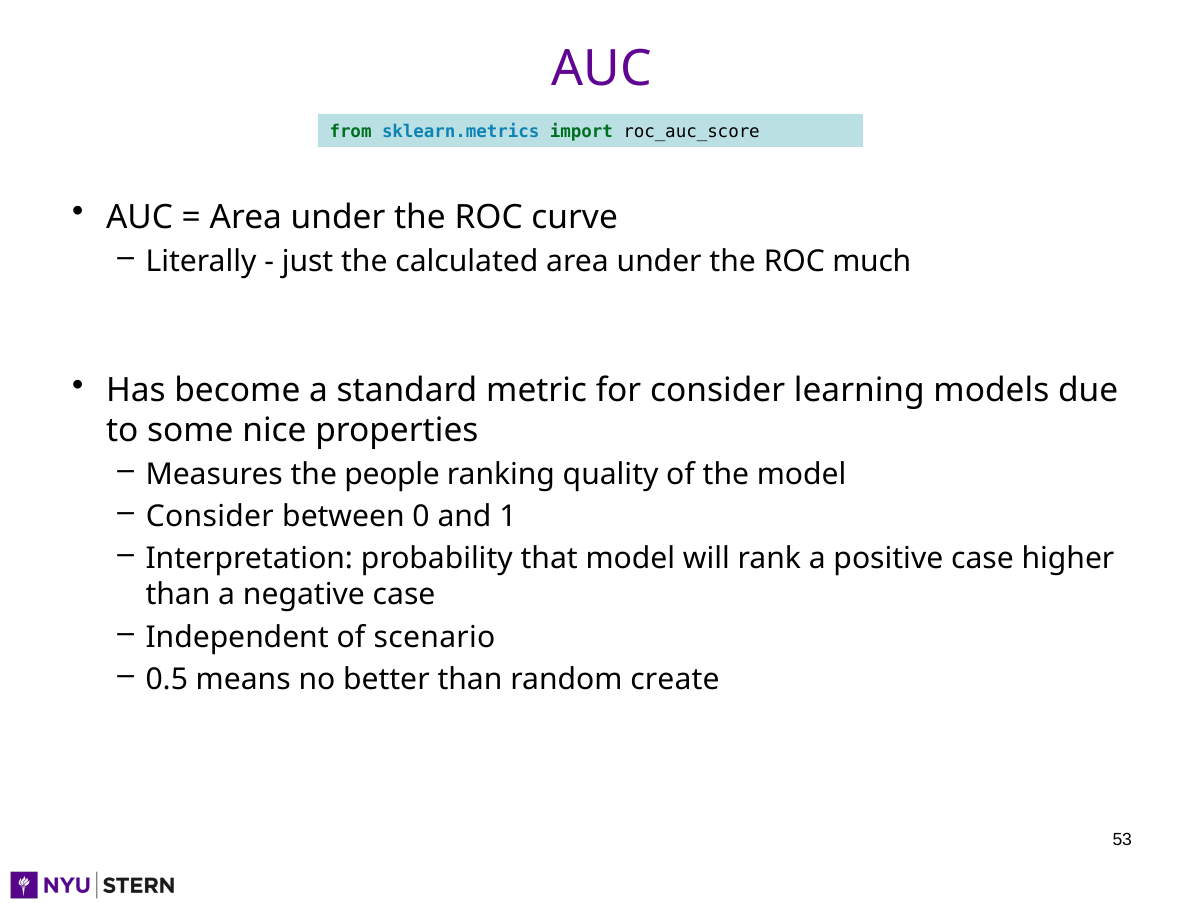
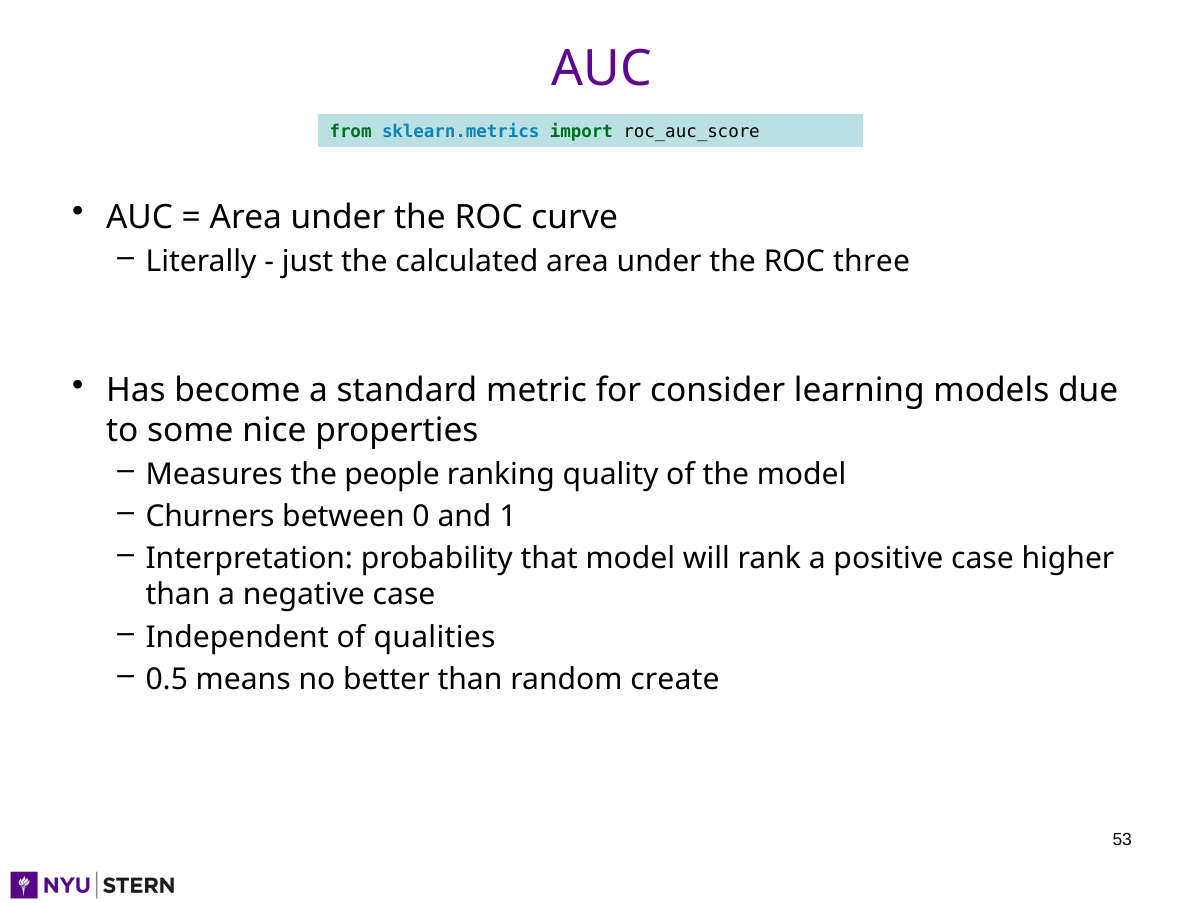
much: much -> three (872, 261)
Consider: Consider -> Churners (210, 517)
scenario: scenario -> qualities (435, 637)
